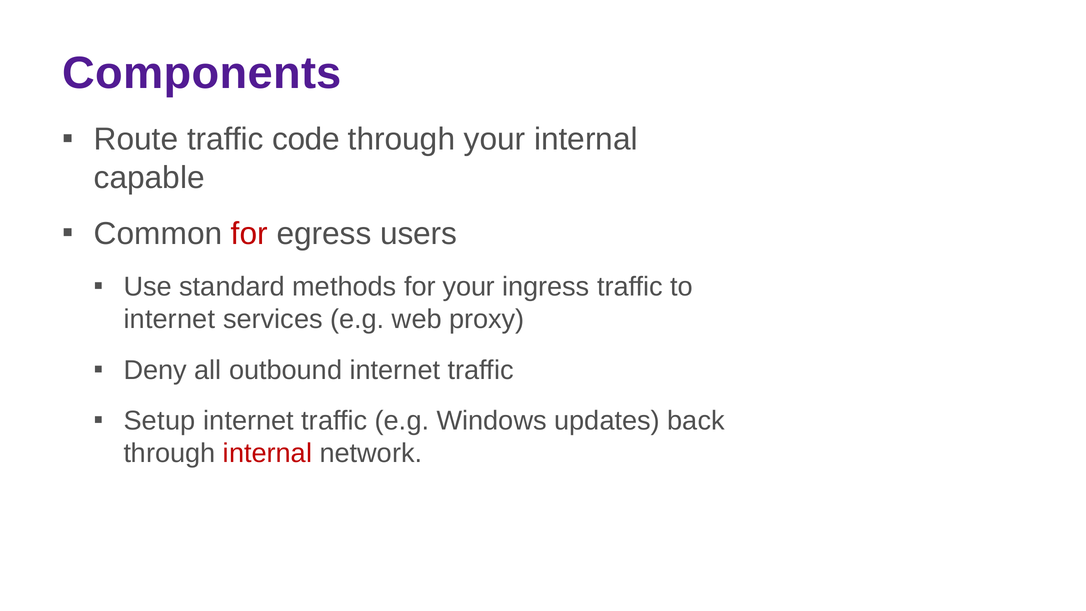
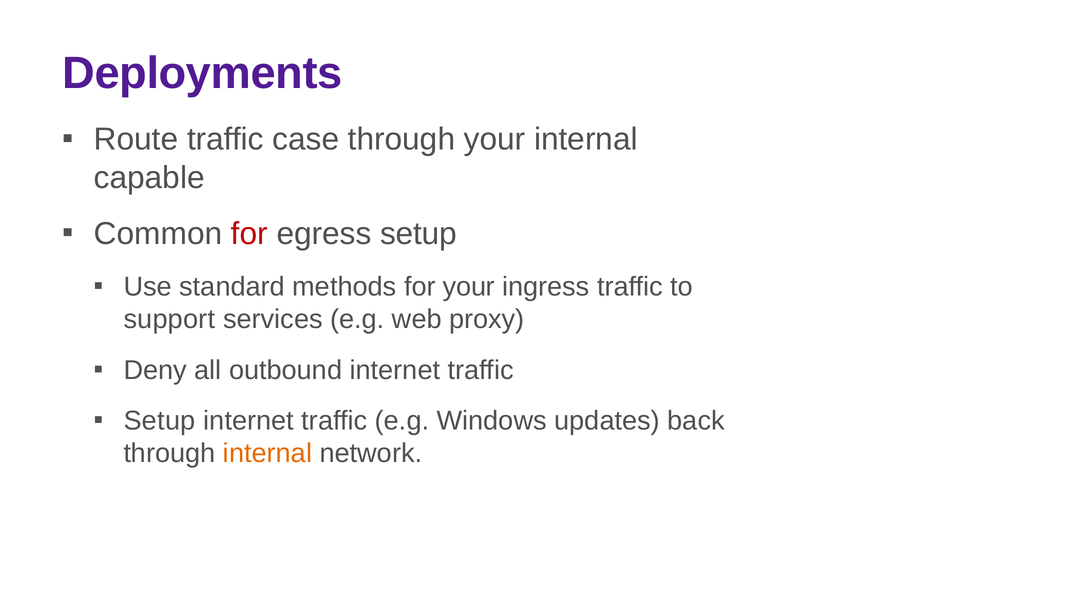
Components: Components -> Deployments (202, 73)
code: code -> case (306, 139)
egress users: users -> setup (419, 234)
internet: internet -> support (169, 319)
internal colour: red -> orange (268, 453)
